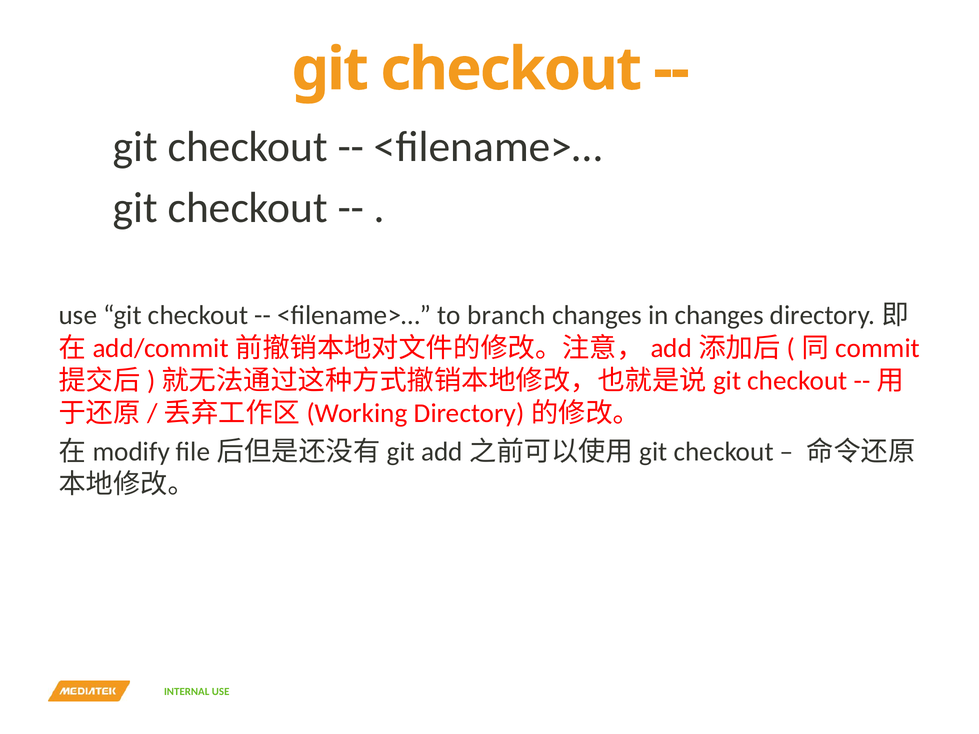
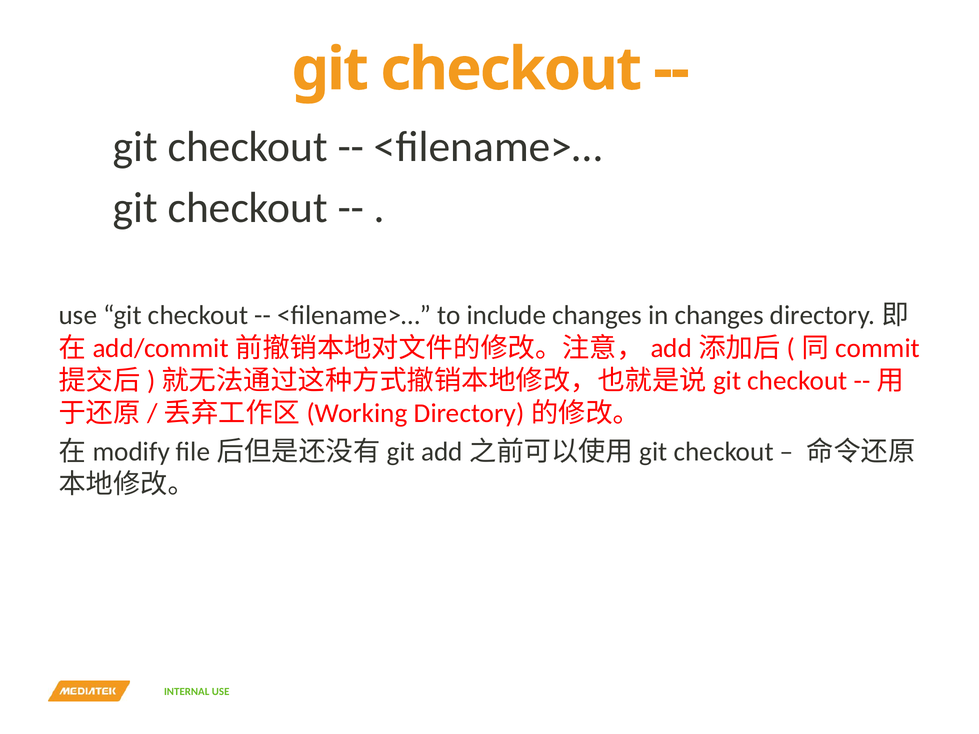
branch: branch -> include (507, 316)
